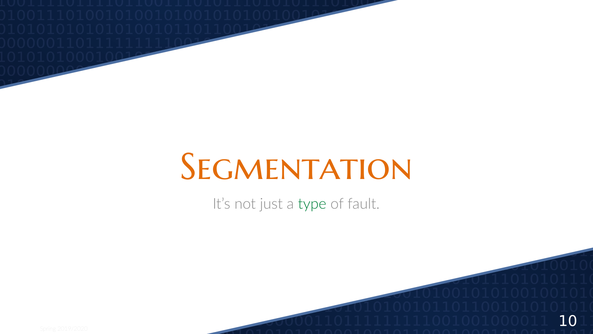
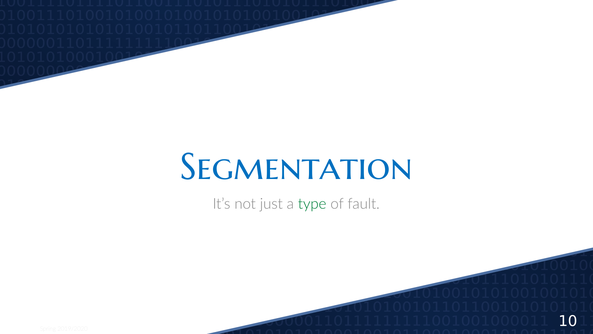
Segmentation colour: orange -> blue (296, 167)
